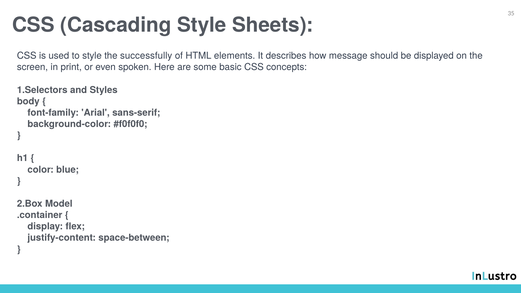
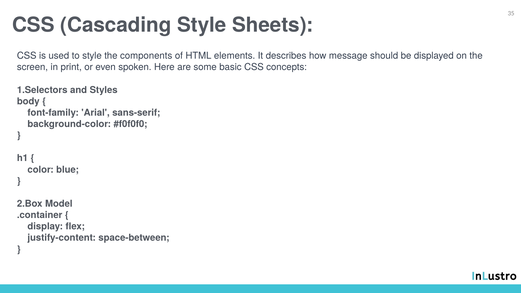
successfully: successfully -> components (146, 56)
